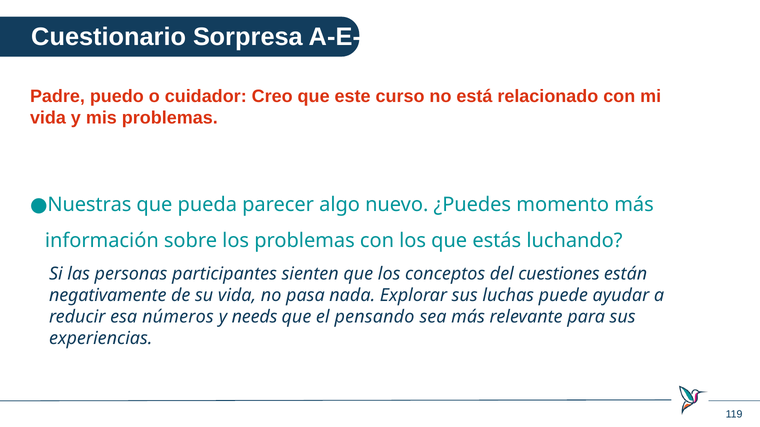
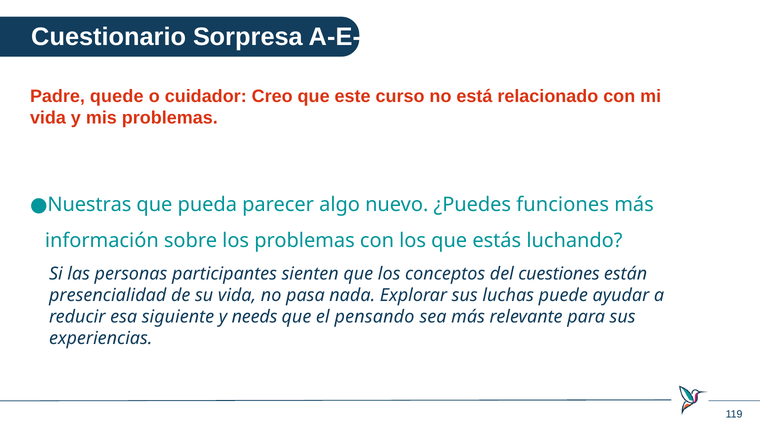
puedo: puedo -> quede (117, 97)
momento: momento -> funciones (563, 205)
negativamente: negativamente -> presencialidad (108, 296)
números: números -> siguiente (178, 317)
